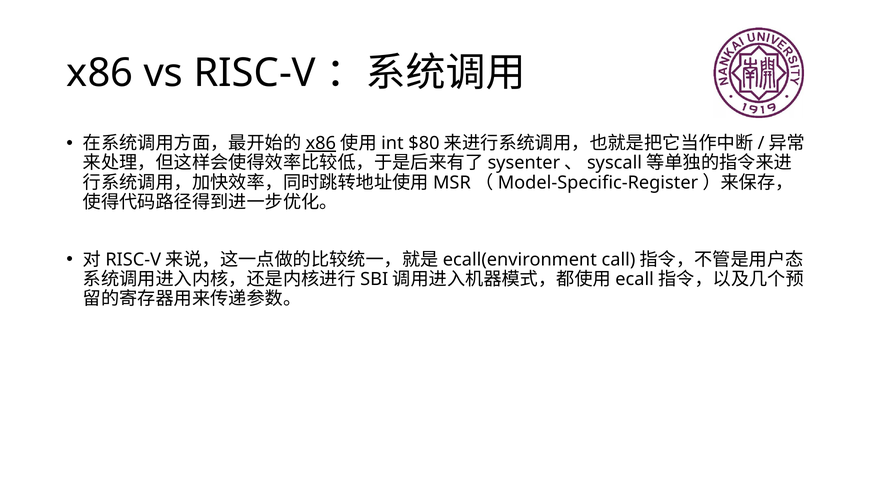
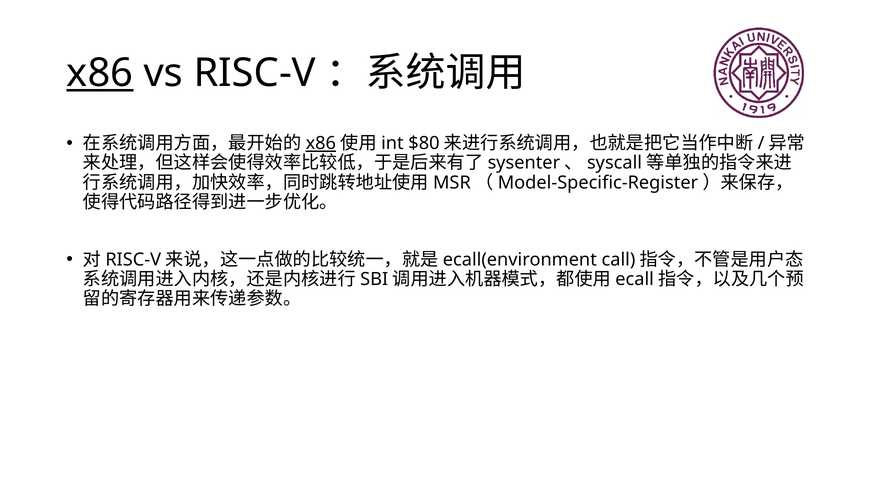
x86 underline: none -> present (100, 73)
